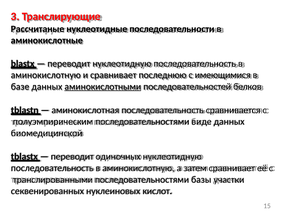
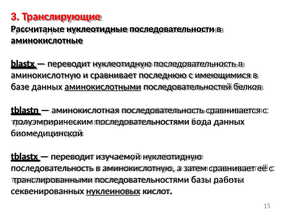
виде: виде -> вода (202, 122)
одиночных: одиночных -> изучаемой (118, 157)
участки: участки -> работы (229, 180)
нуклеиновых underline: none -> present (113, 191)
